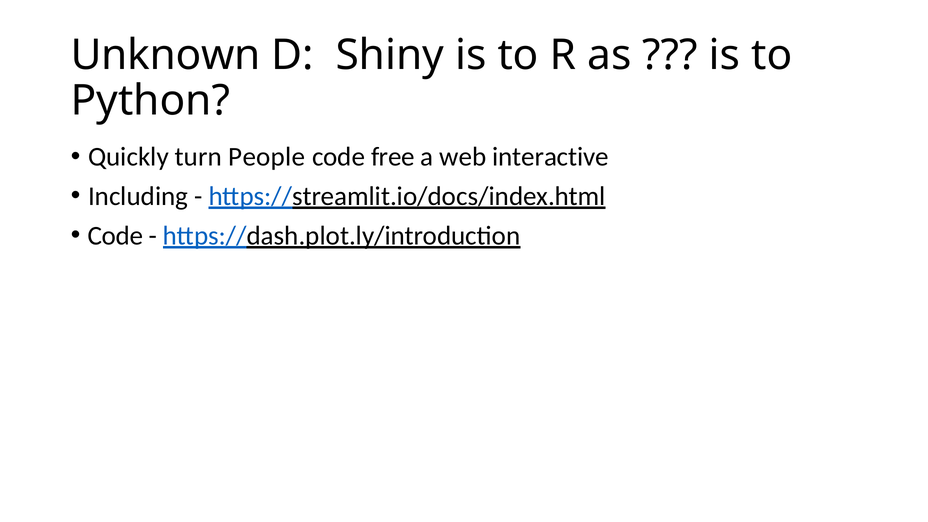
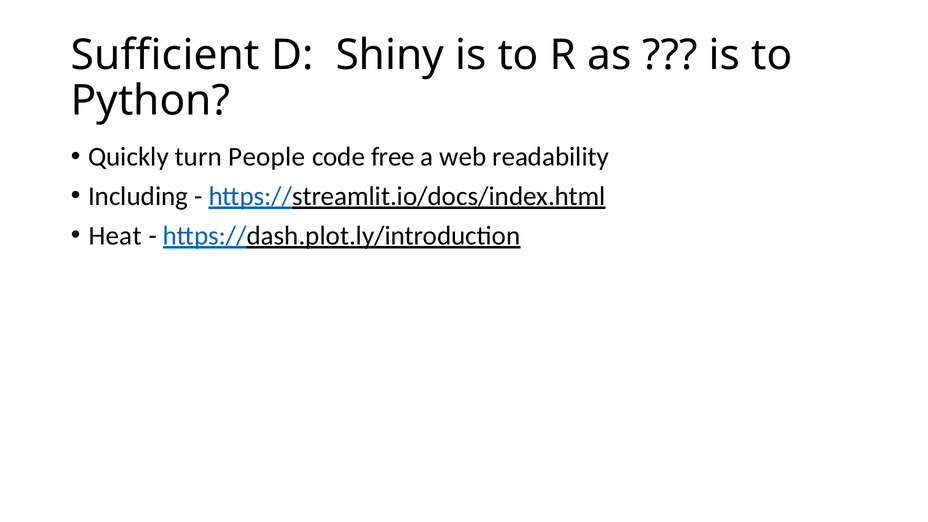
Unknown: Unknown -> Sufficient (165, 55)
interactive: interactive -> readability (551, 157)
Code: Code -> Heat (115, 236)
